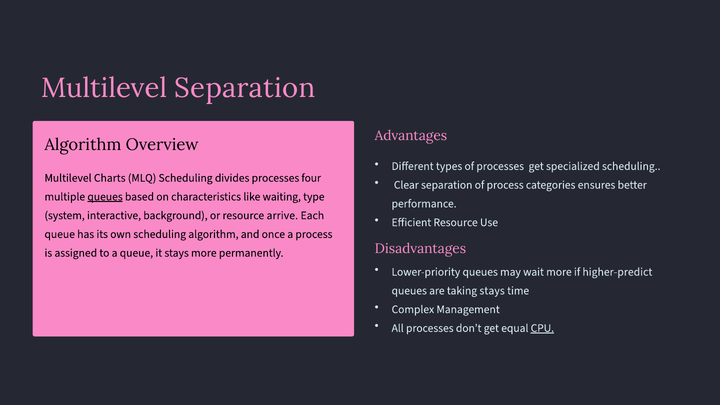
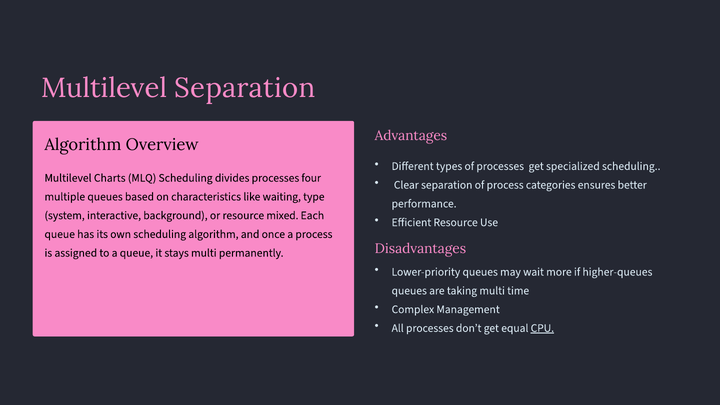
queues underline: present -> none (105, 197)
arrive: arrive -> mixed (282, 215)
stays more: more -> multi (204, 253)
higher-predict: higher-predict -> higher-queues (617, 272)
taking stays: stays -> multi (492, 291)
